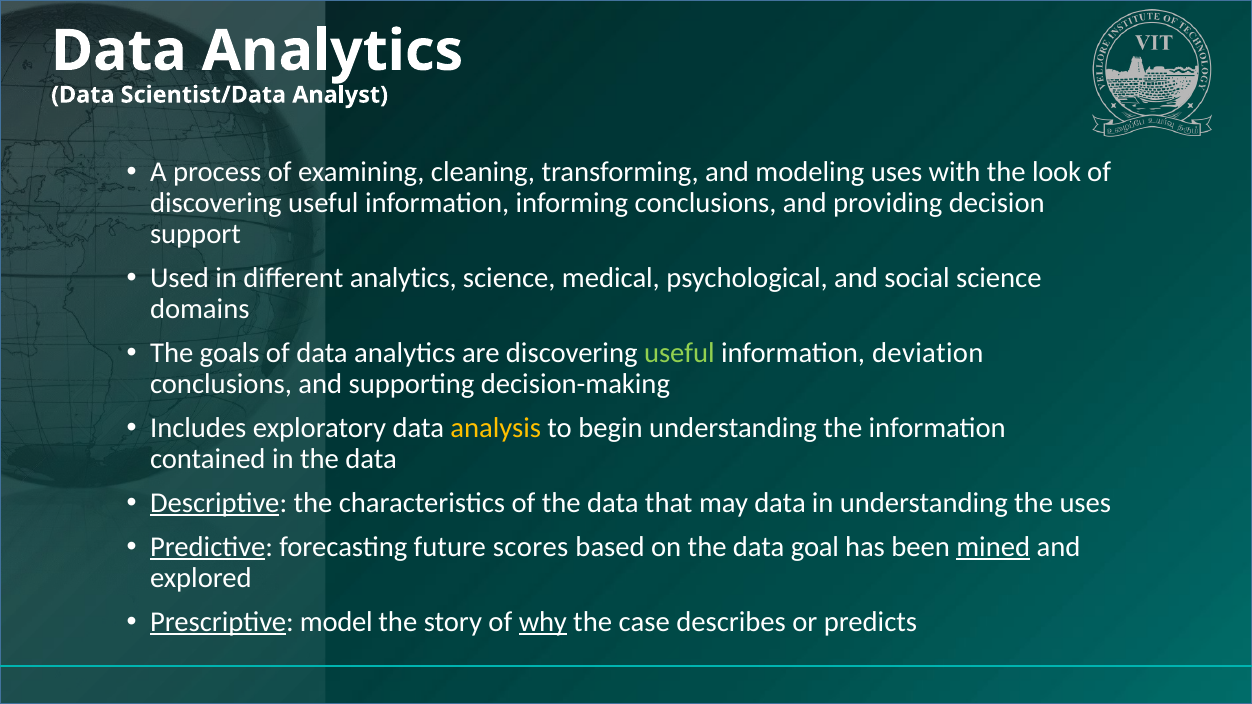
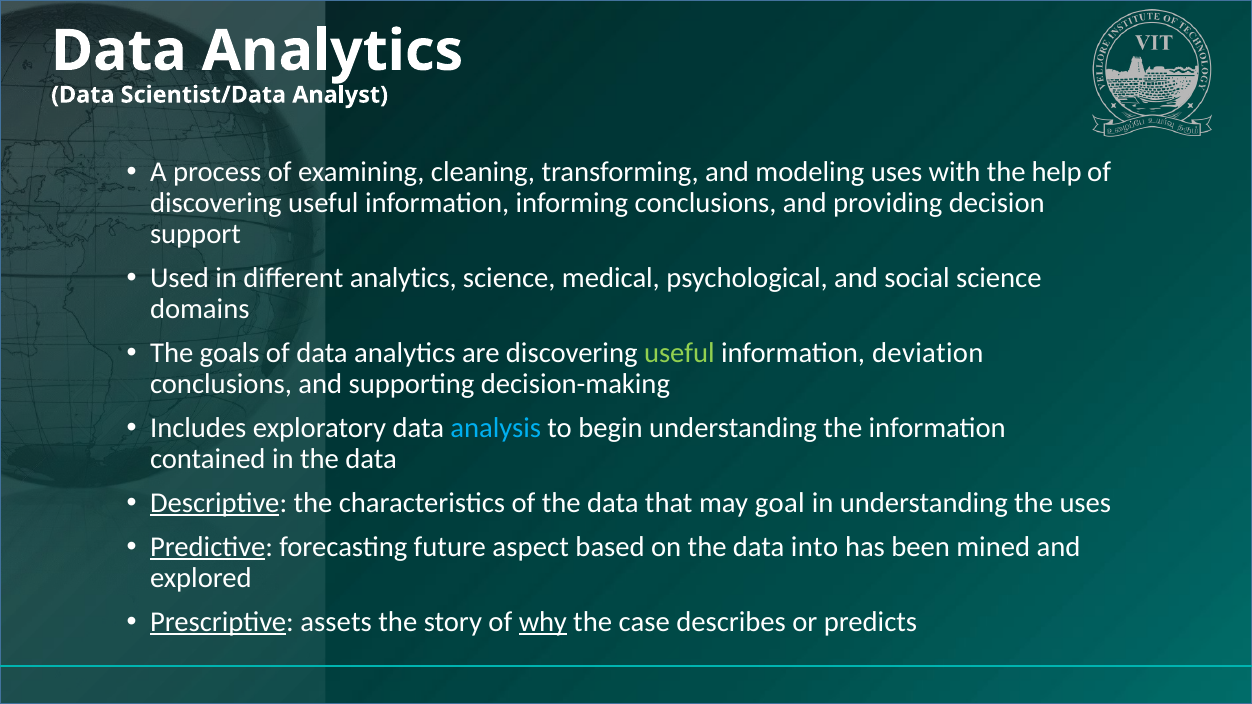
look: look -> help (1057, 172)
analysis colour: yellow -> light blue (496, 428)
may data: data -> goal (780, 503)
scores: scores -> aspect (531, 547)
goal: goal -> into (815, 547)
mined underline: present -> none (993, 547)
model: model -> assets (336, 622)
